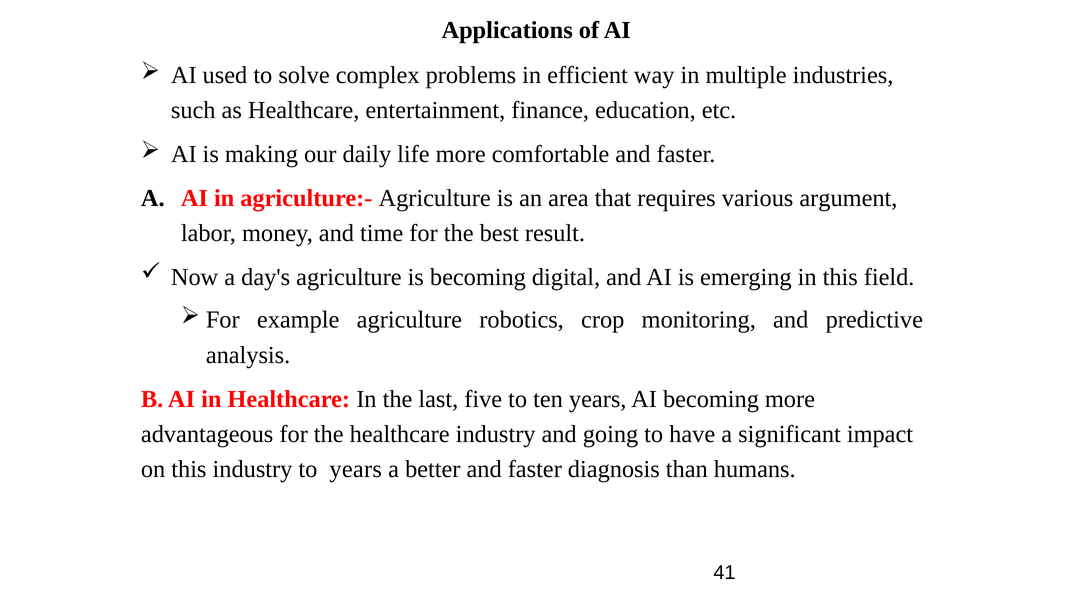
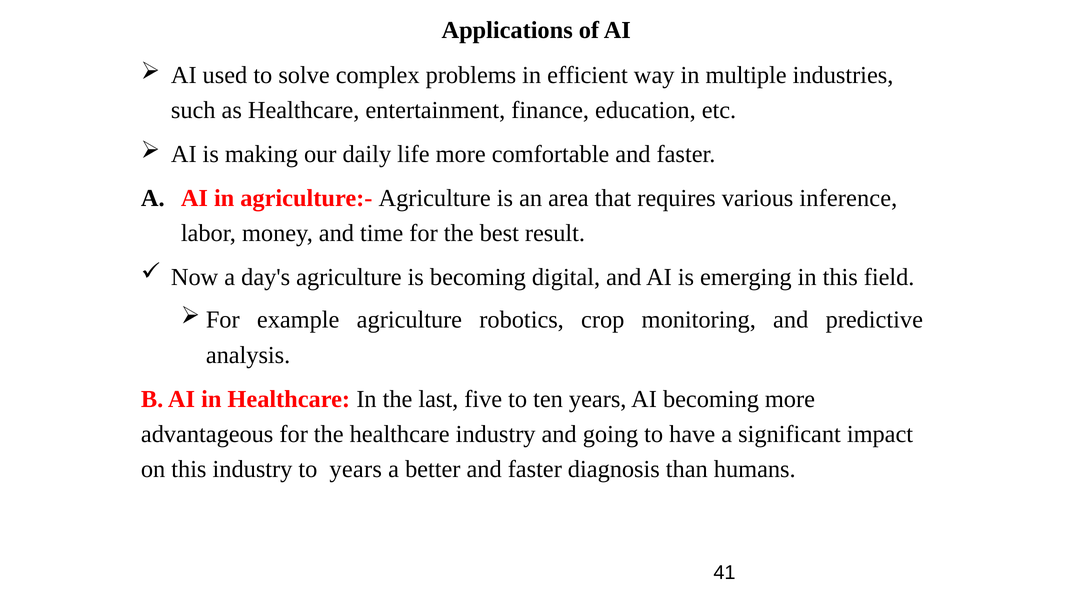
argument: argument -> inference (848, 198)
